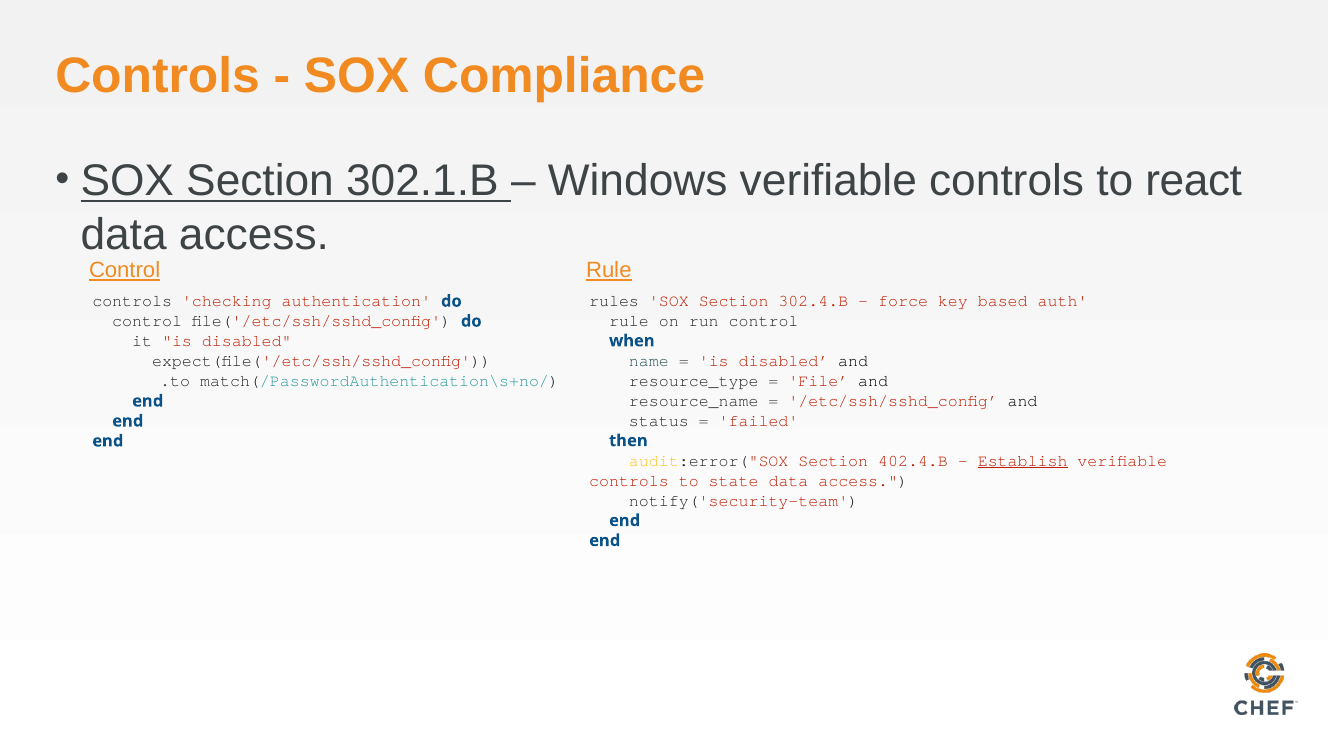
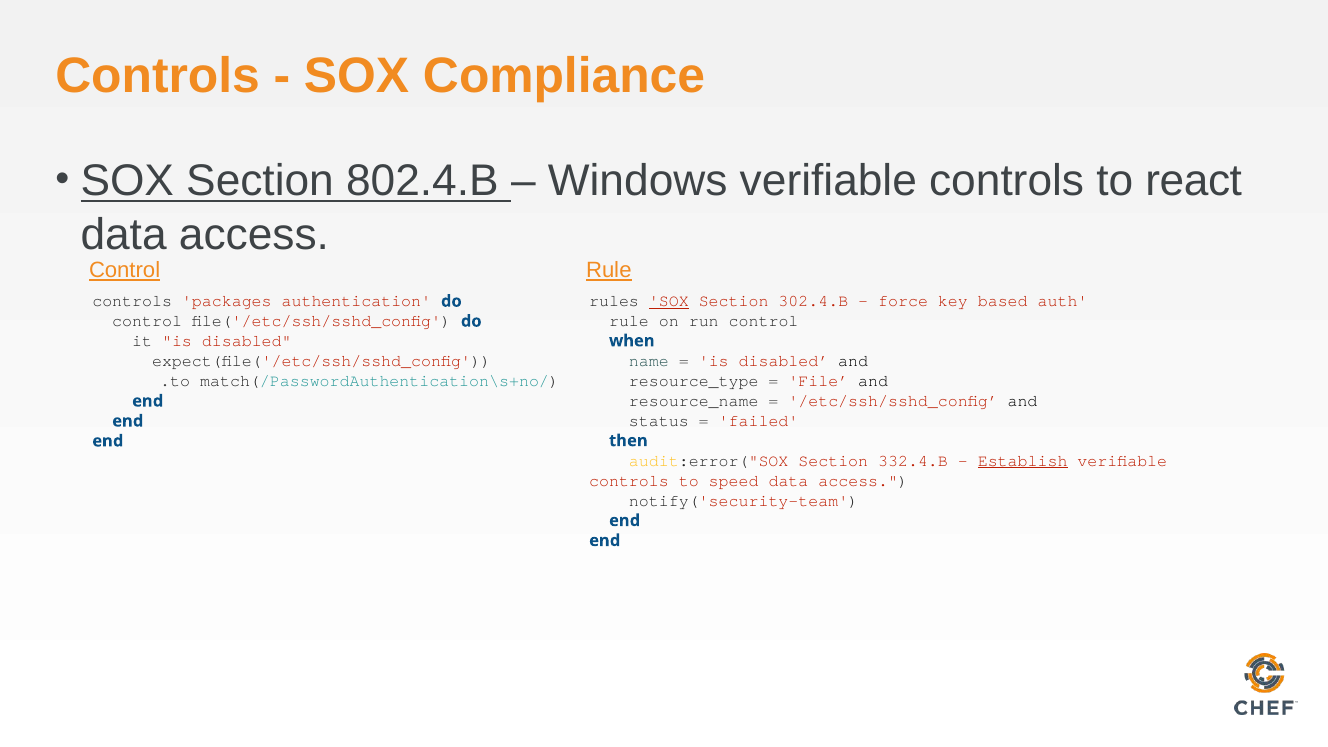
302.1.B: 302.1.B -> 802.4.B (422, 181)
SOX underline: none -> present (669, 301)
checking: checking -> packages (227, 301)
402.4.B: 402.4.B -> 332.4.B (913, 461)
state: state -> speed (734, 481)
